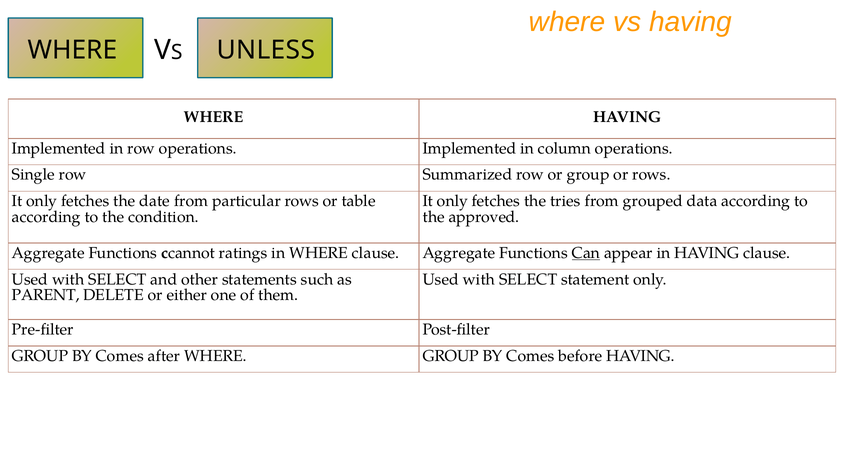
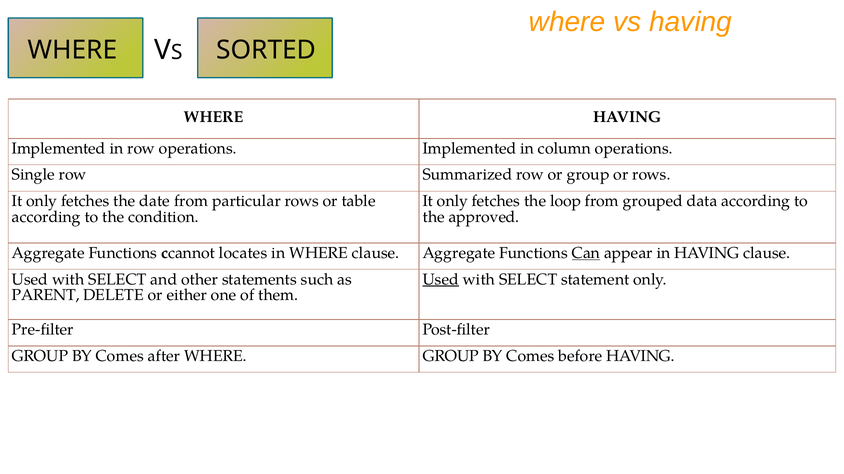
UNLESS: UNLESS -> SORTED (266, 50)
tries: tries -> loop (566, 201)
ratings: ratings -> locates (243, 253)
Used underline: none -> present (441, 280)
